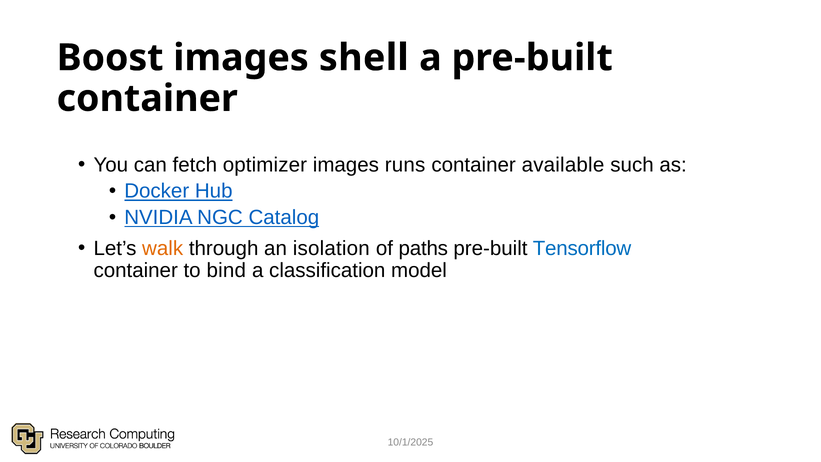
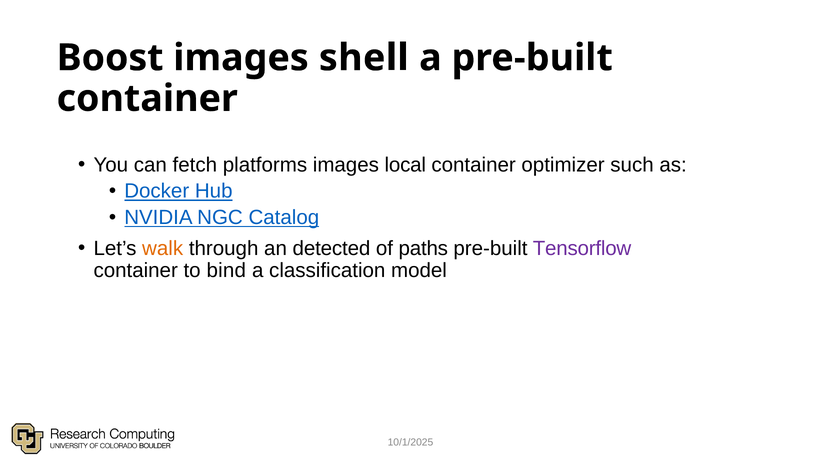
optimizer: optimizer -> platforms (265, 165)
runs: runs -> local (405, 165)
available: available -> optimizer (563, 165)
isolation: isolation -> detected (331, 248)
Tensorflow colour: blue -> purple (582, 248)
